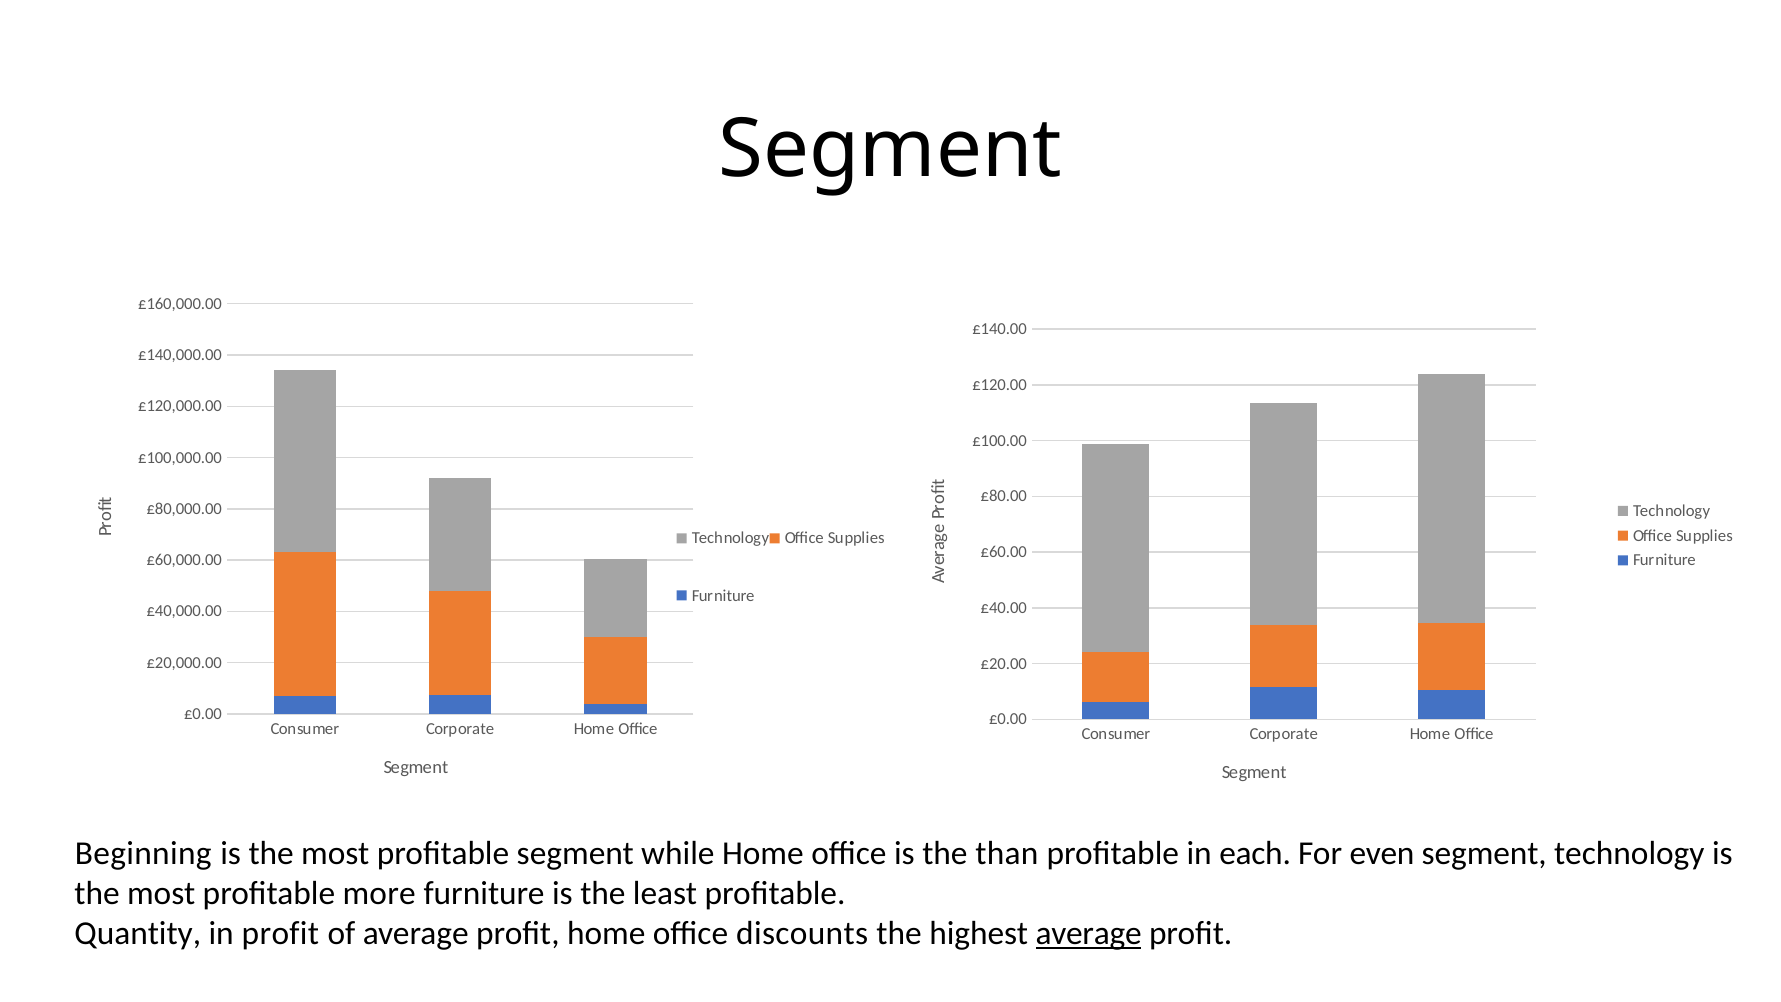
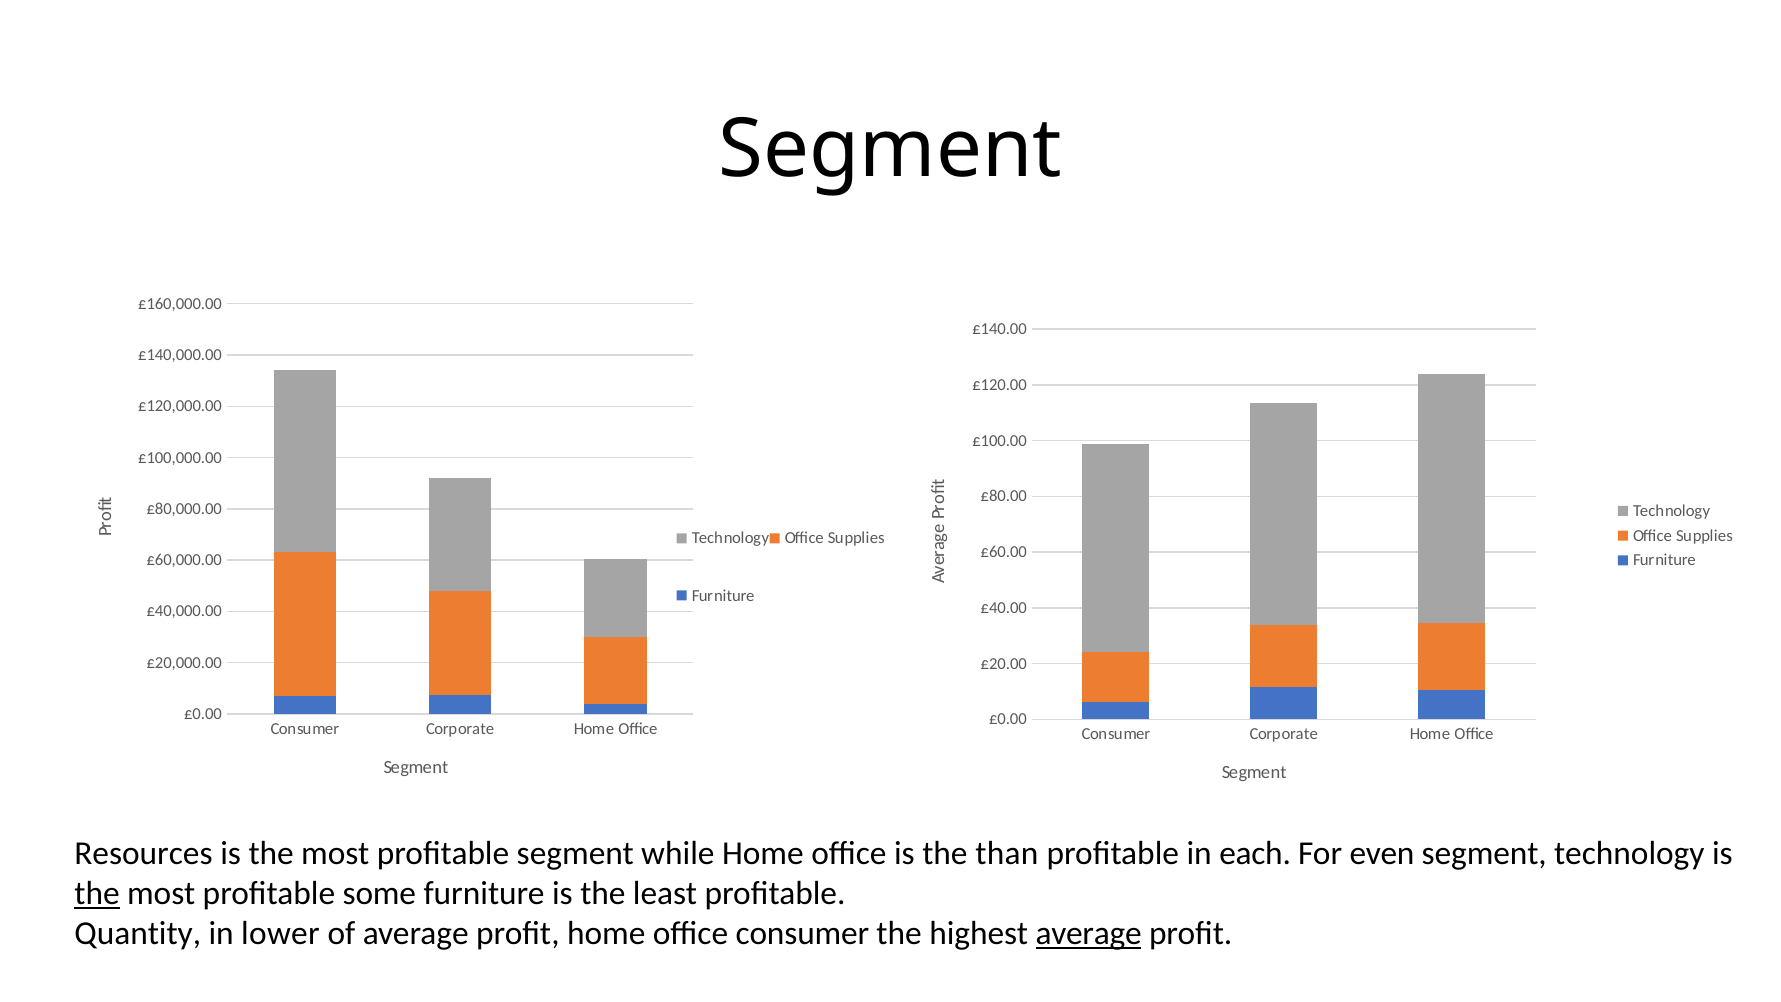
Beginning: Beginning -> Resources (143, 853)
the underline: none -> present (97, 893)
more: more -> some (379, 893)
in profit: profit -> lower (280, 933)
office discounts: discounts -> consumer (802, 933)
